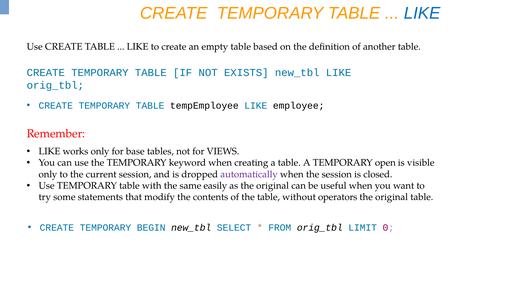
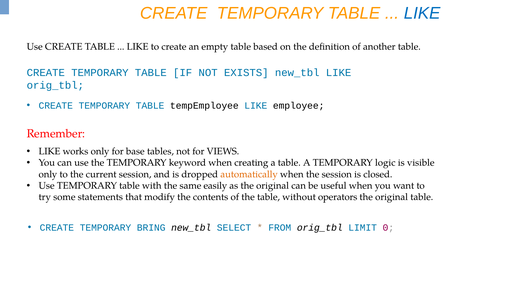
open: open -> logic (385, 163)
automatically colour: purple -> orange (249, 174)
BEGIN: BEGIN -> BRING (151, 227)
